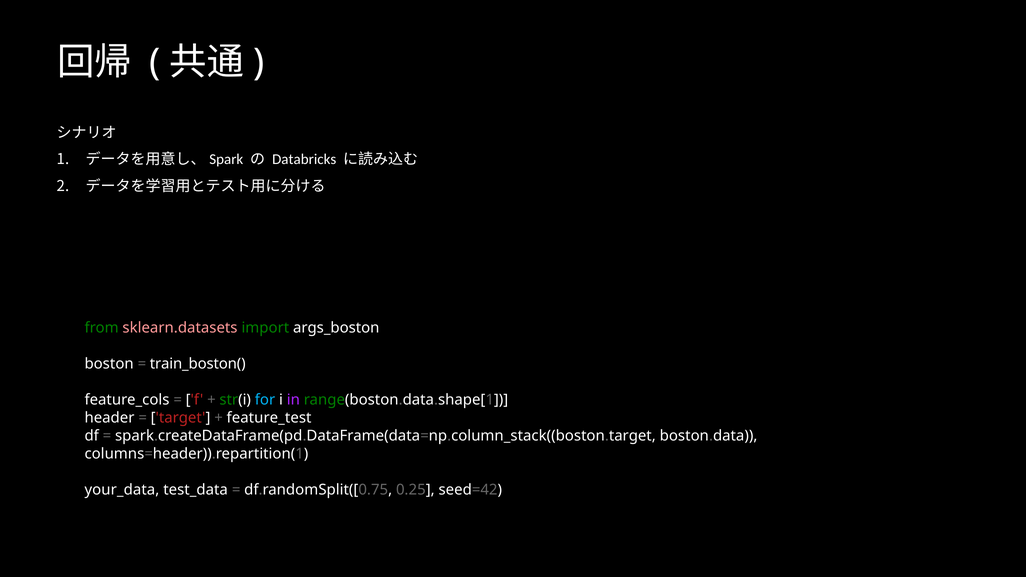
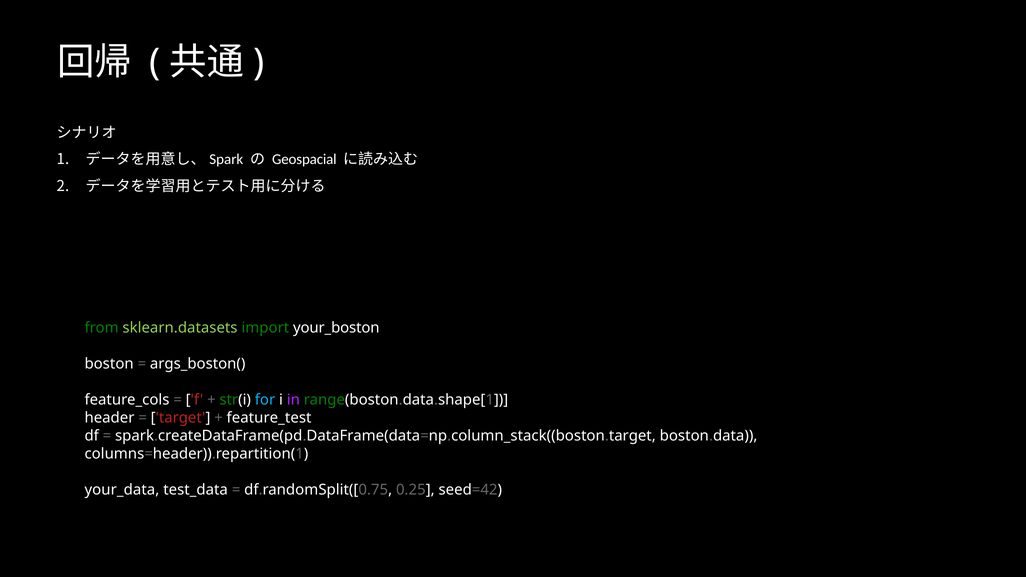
Databricks: Databricks -> Geospacial (304, 160)
sklearn.datasets colour: pink -> light green (180, 328)
args_boston: args_boston -> your_boston (336, 328)
train_boston(: train_boston( -> args_boston( (198, 364)
